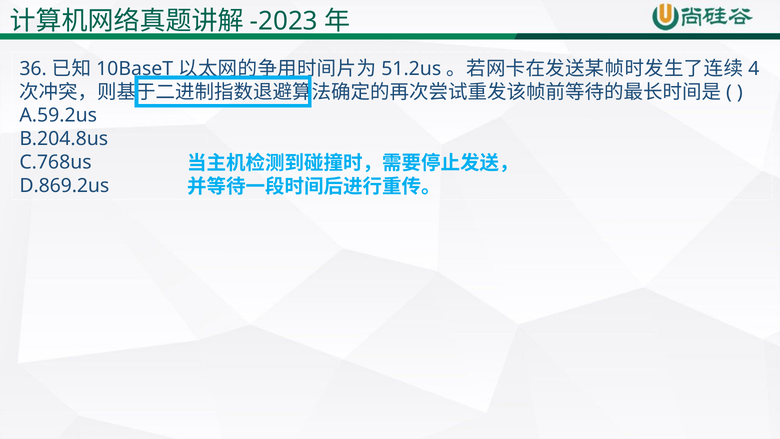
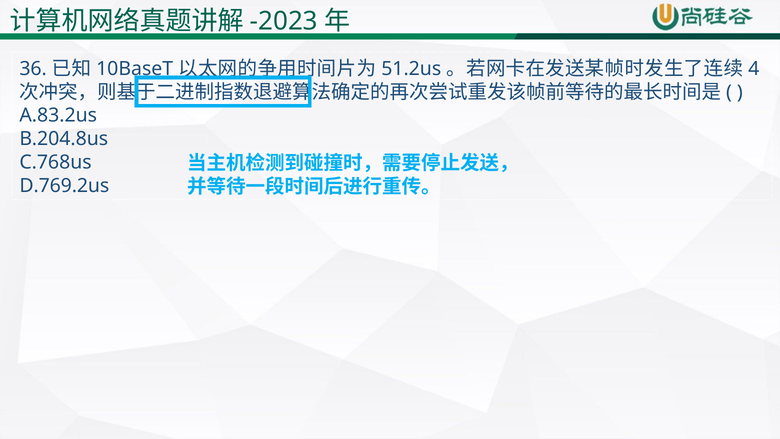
A.59.2us: A.59.2us -> A.83.2us (58, 115)
D.869.2us: D.869.2us -> D.769.2us (64, 186)
